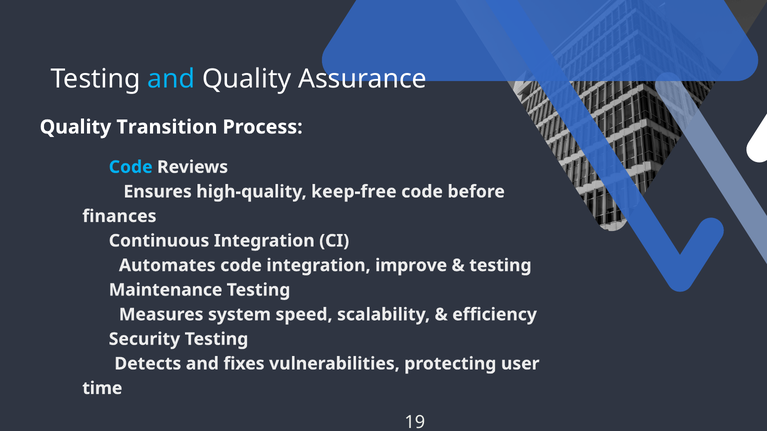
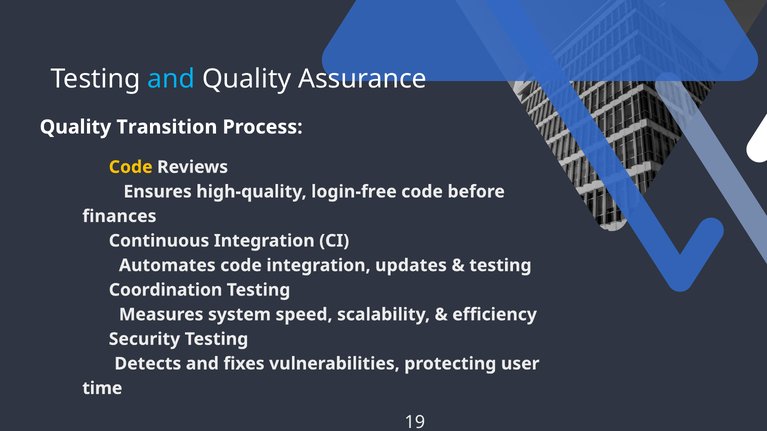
Code colour: light blue -> yellow (131, 167)
keep-free: keep-free -> login-free (354, 192)
improve: improve -> updates (411, 266)
Maintenance: Maintenance -> Coordination (166, 290)
